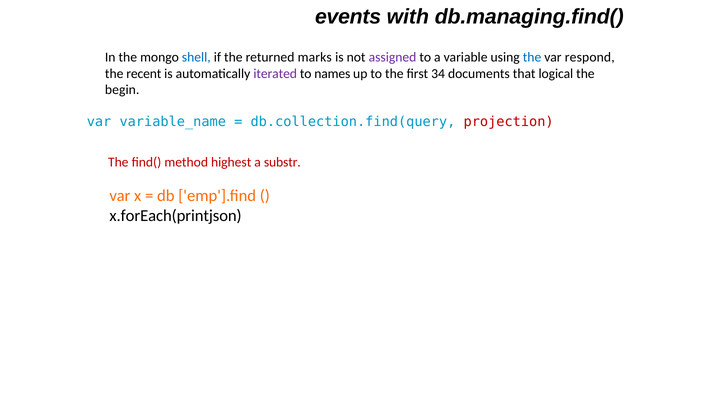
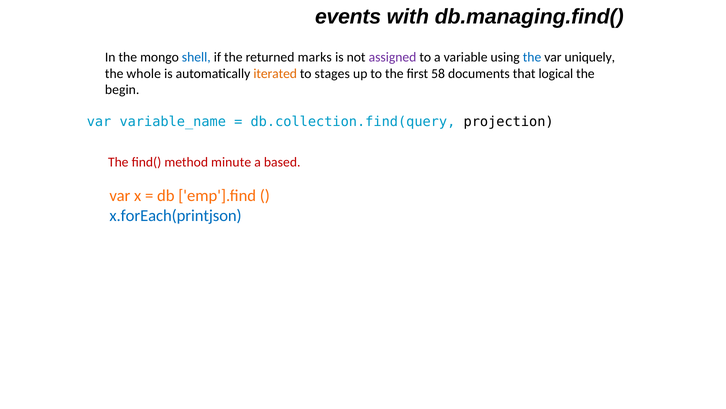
respond: respond -> uniquely (590, 57)
recent: recent -> whole (144, 74)
iterated colour: purple -> orange (275, 74)
names: names -> stages (332, 74)
34: 34 -> 58 (438, 74)
projection colour: red -> black (509, 121)
highest: highest -> minute (231, 162)
substr: substr -> based (282, 162)
x.forEach(printjson colour: black -> blue (176, 215)
